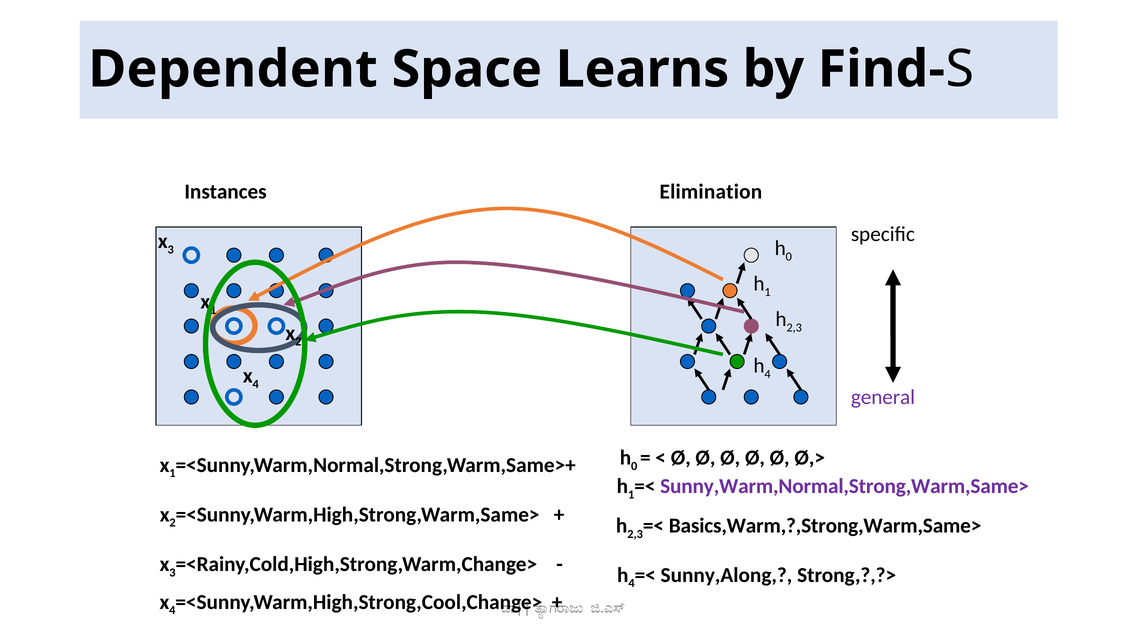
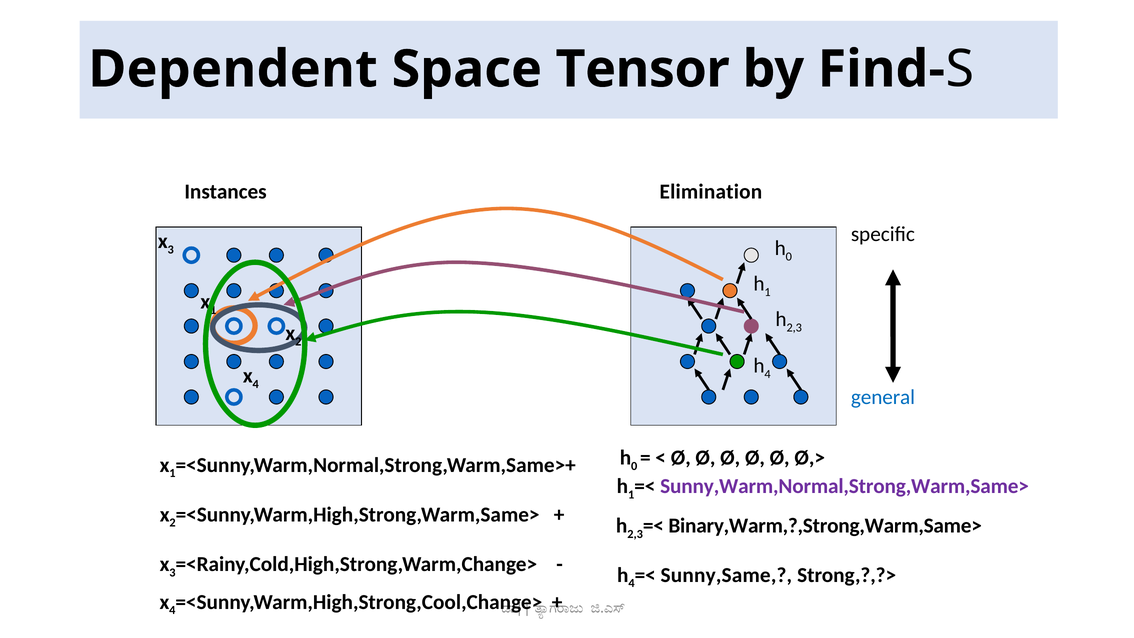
Learns: Learns -> Tensor (643, 69)
general colour: purple -> blue (883, 397)
Basics,Warm,?,Strong,Warm,Same>: Basics,Warm,?,Strong,Warm,Same> -> Binary,Warm,?,Strong,Warm,Same> (825, 526)
Sunny,Along: Sunny,Along -> Sunny,Same (726, 575)
